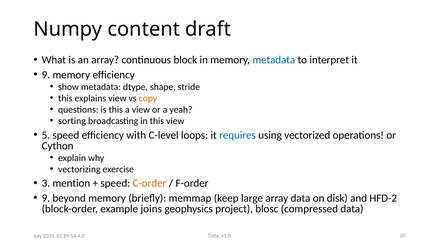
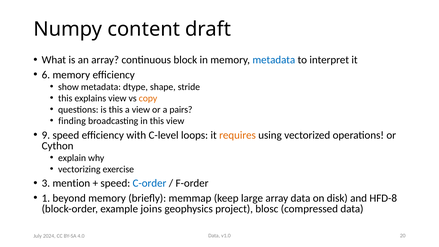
9: 9 -> 6 (46, 75)
yeah: yeah -> pairs (181, 110)
sorting: sorting -> finding (72, 121)
5: 5 -> 9 (46, 135)
requires colour: blue -> orange (238, 135)
C-order colour: orange -> blue (150, 183)
9: 9 -> 1 (46, 198)
HFD-2: HFD-2 -> HFD-8 (383, 198)
